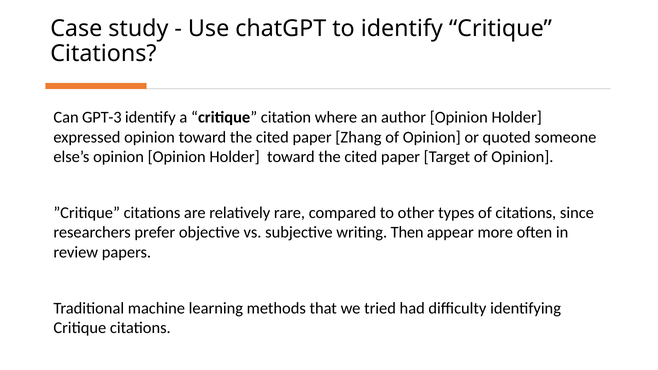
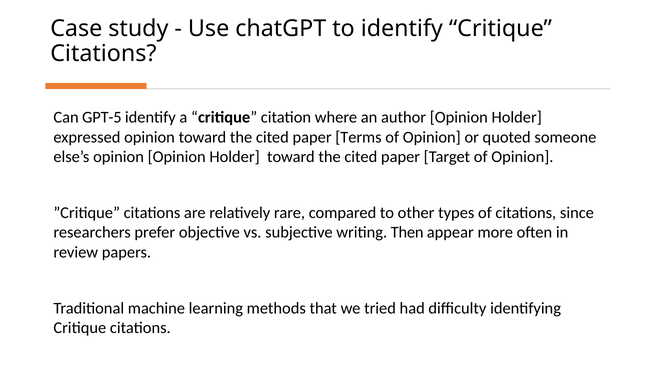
GPT-3: GPT-3 -> GPT-5 (102, 117)
Zhang: Zhang -> Terms (358, 137)
